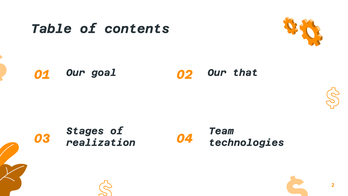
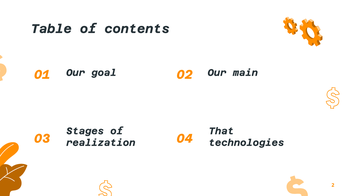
that: that -> main (245, 73)
Team: Team -> That (221, 131)
